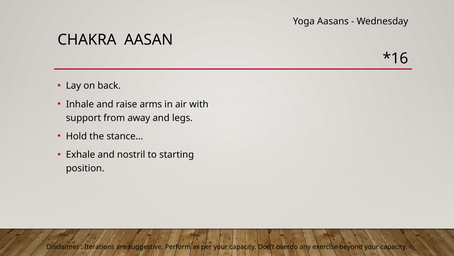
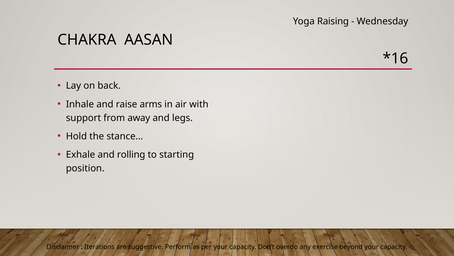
Aasans: Aasans -> Raising (333, 21)
nostril: nostril -> rolling (131, 154)
